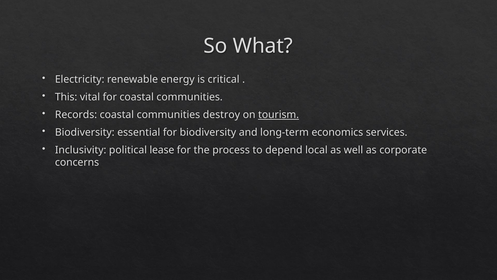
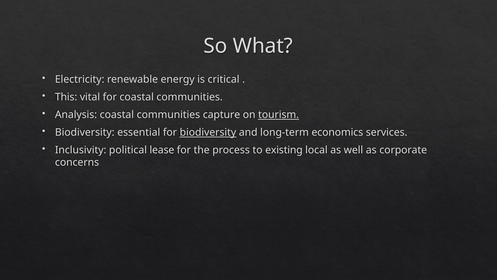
Records: Records -> Analysis (76, 115)
destroy: destroy -> capture (221, 115)
biodiversity underline: none -> present (208, 132)
depend: depend -> existing (284, 150)
